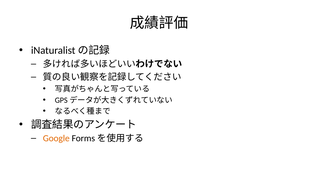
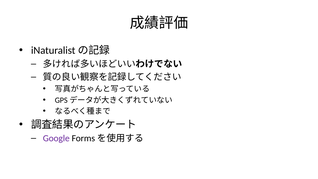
Google colour: orange -> purple (56, 138)
